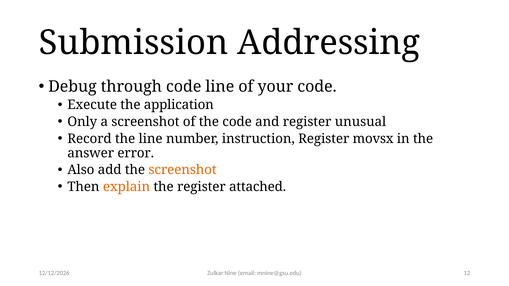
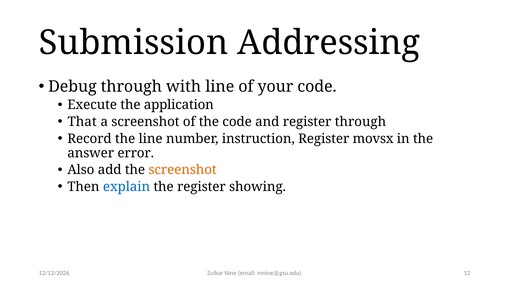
through code: code -> with (184, 87)
Only: Only -> That (82, 122)
register unusual: unusual -> through (360, 122)
explain colour: orange -> blue (127, 187)
attached: attached -> showing (258, 187)
